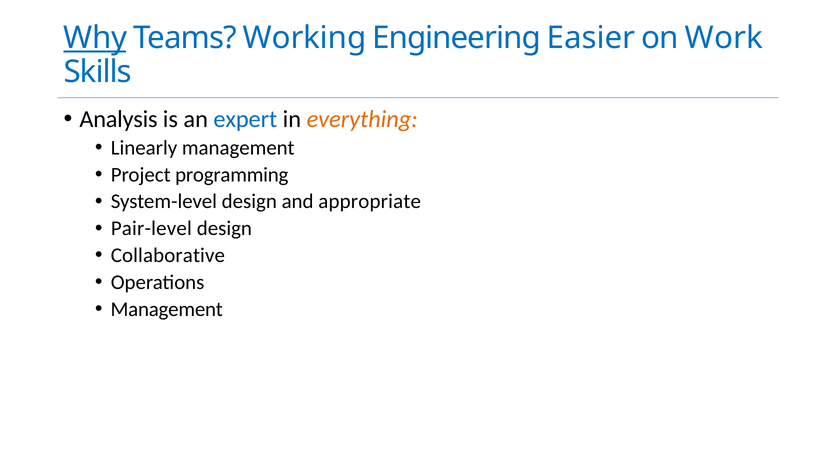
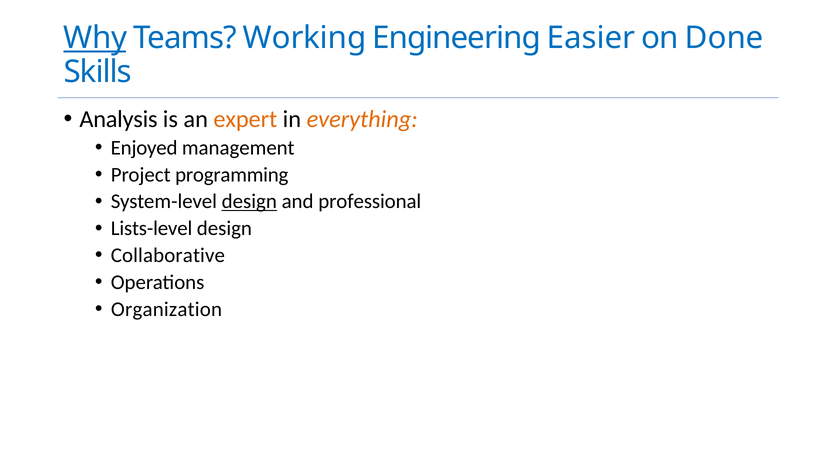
Work: Work -> Done (724, 38)
expert colour: blue -> orange (245, 119)
Linearly: Linearly -> Enjoyed (144, 148)
design underline: none -> present (249, 202)
appropriate: appropriate -> professional (370, 202)
Pair-level: Pair-level -> Lists-level (152, 229)
Management: Management -> Organization (167, 309)
